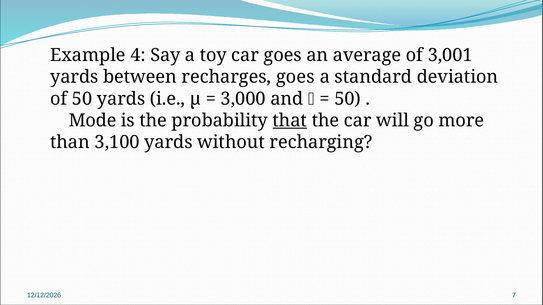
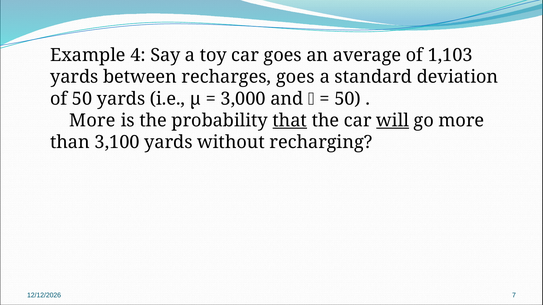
3,001: 3,001 -> 1,103 (450, 55)
Mode: Mode -> More (92, 121)
will underline: none -> present (393, 121)
